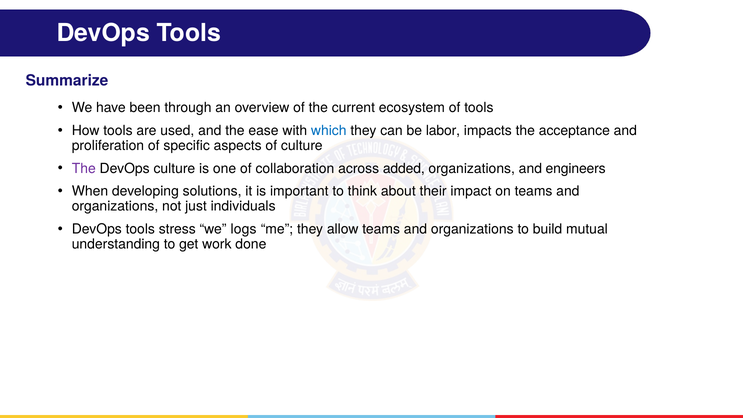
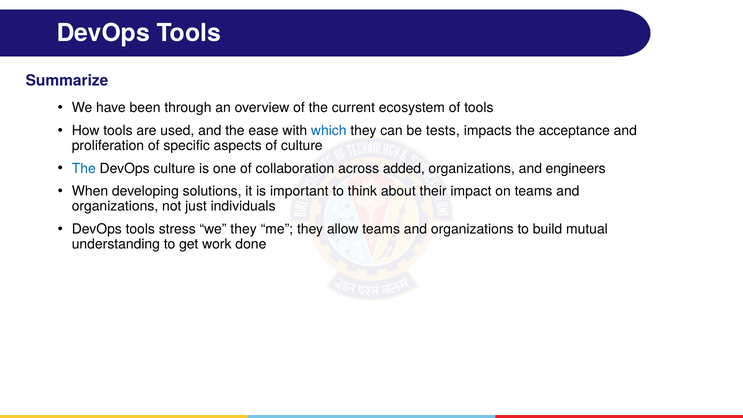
labor: labor -> tests (443, 131)
The colour: purple -> blue (84, 168)
we logs: logs -> they (244, 229)
